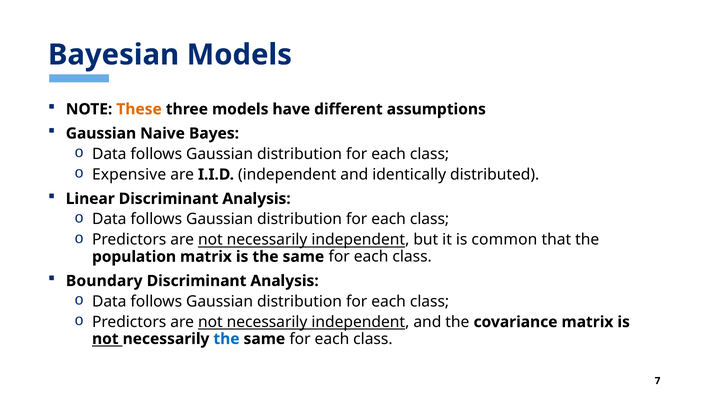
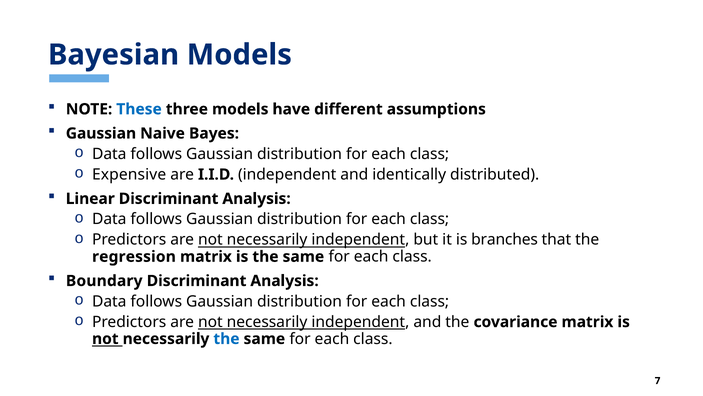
These colour: orange -> blue (139, 109)
common: common -> branches (505, 239)
population: population -> regression (134, 256)
